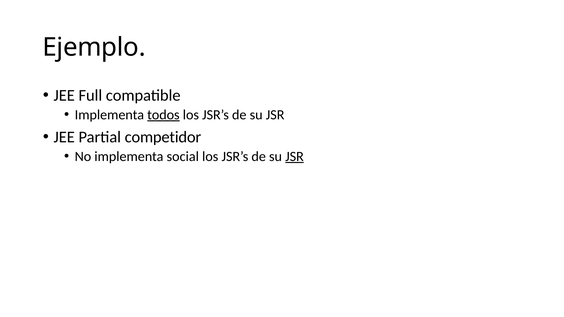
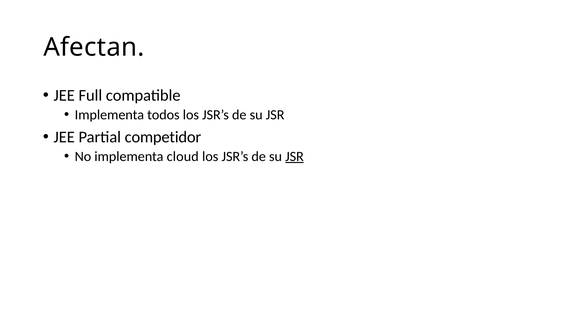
Ejemplo: Ejemplo -> Afectan (94, 47)
todos underline: present -> none (163, 115)
social: social -> cloud (183, 157)
